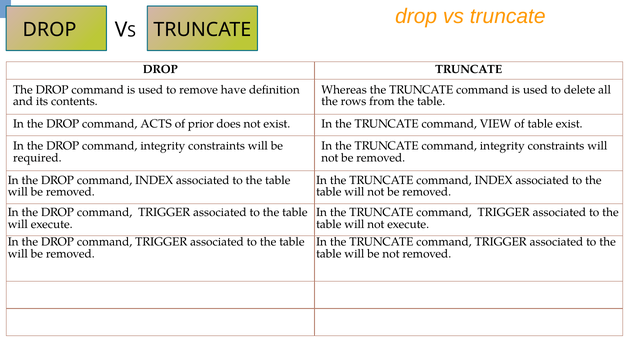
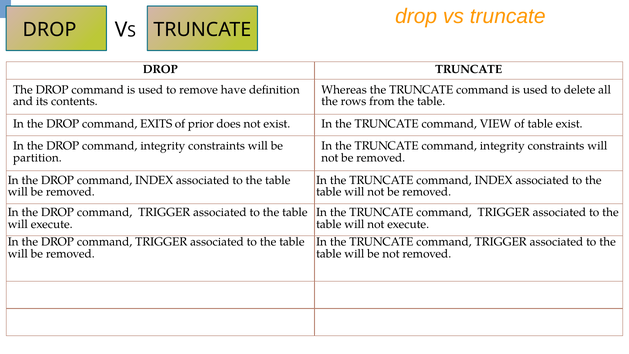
ACTS: ACTS -> EXITS (156, 124)
required: required -> partition (37, 158)
